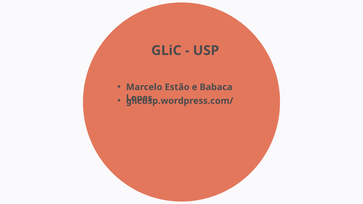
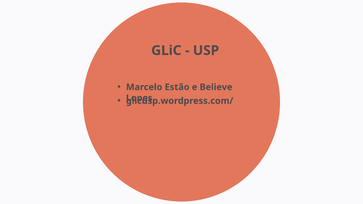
Babaca: Babaca -> Believe (216, 87)
